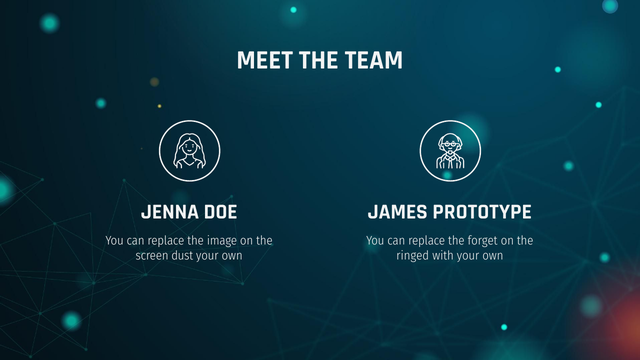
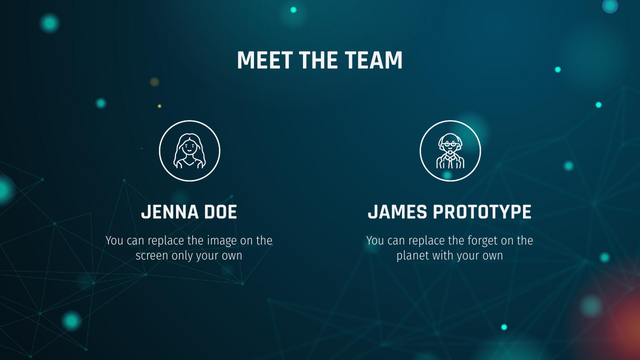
dust: dust -> only (182, 256)
ringed: ringed -> planet (413, 256)
